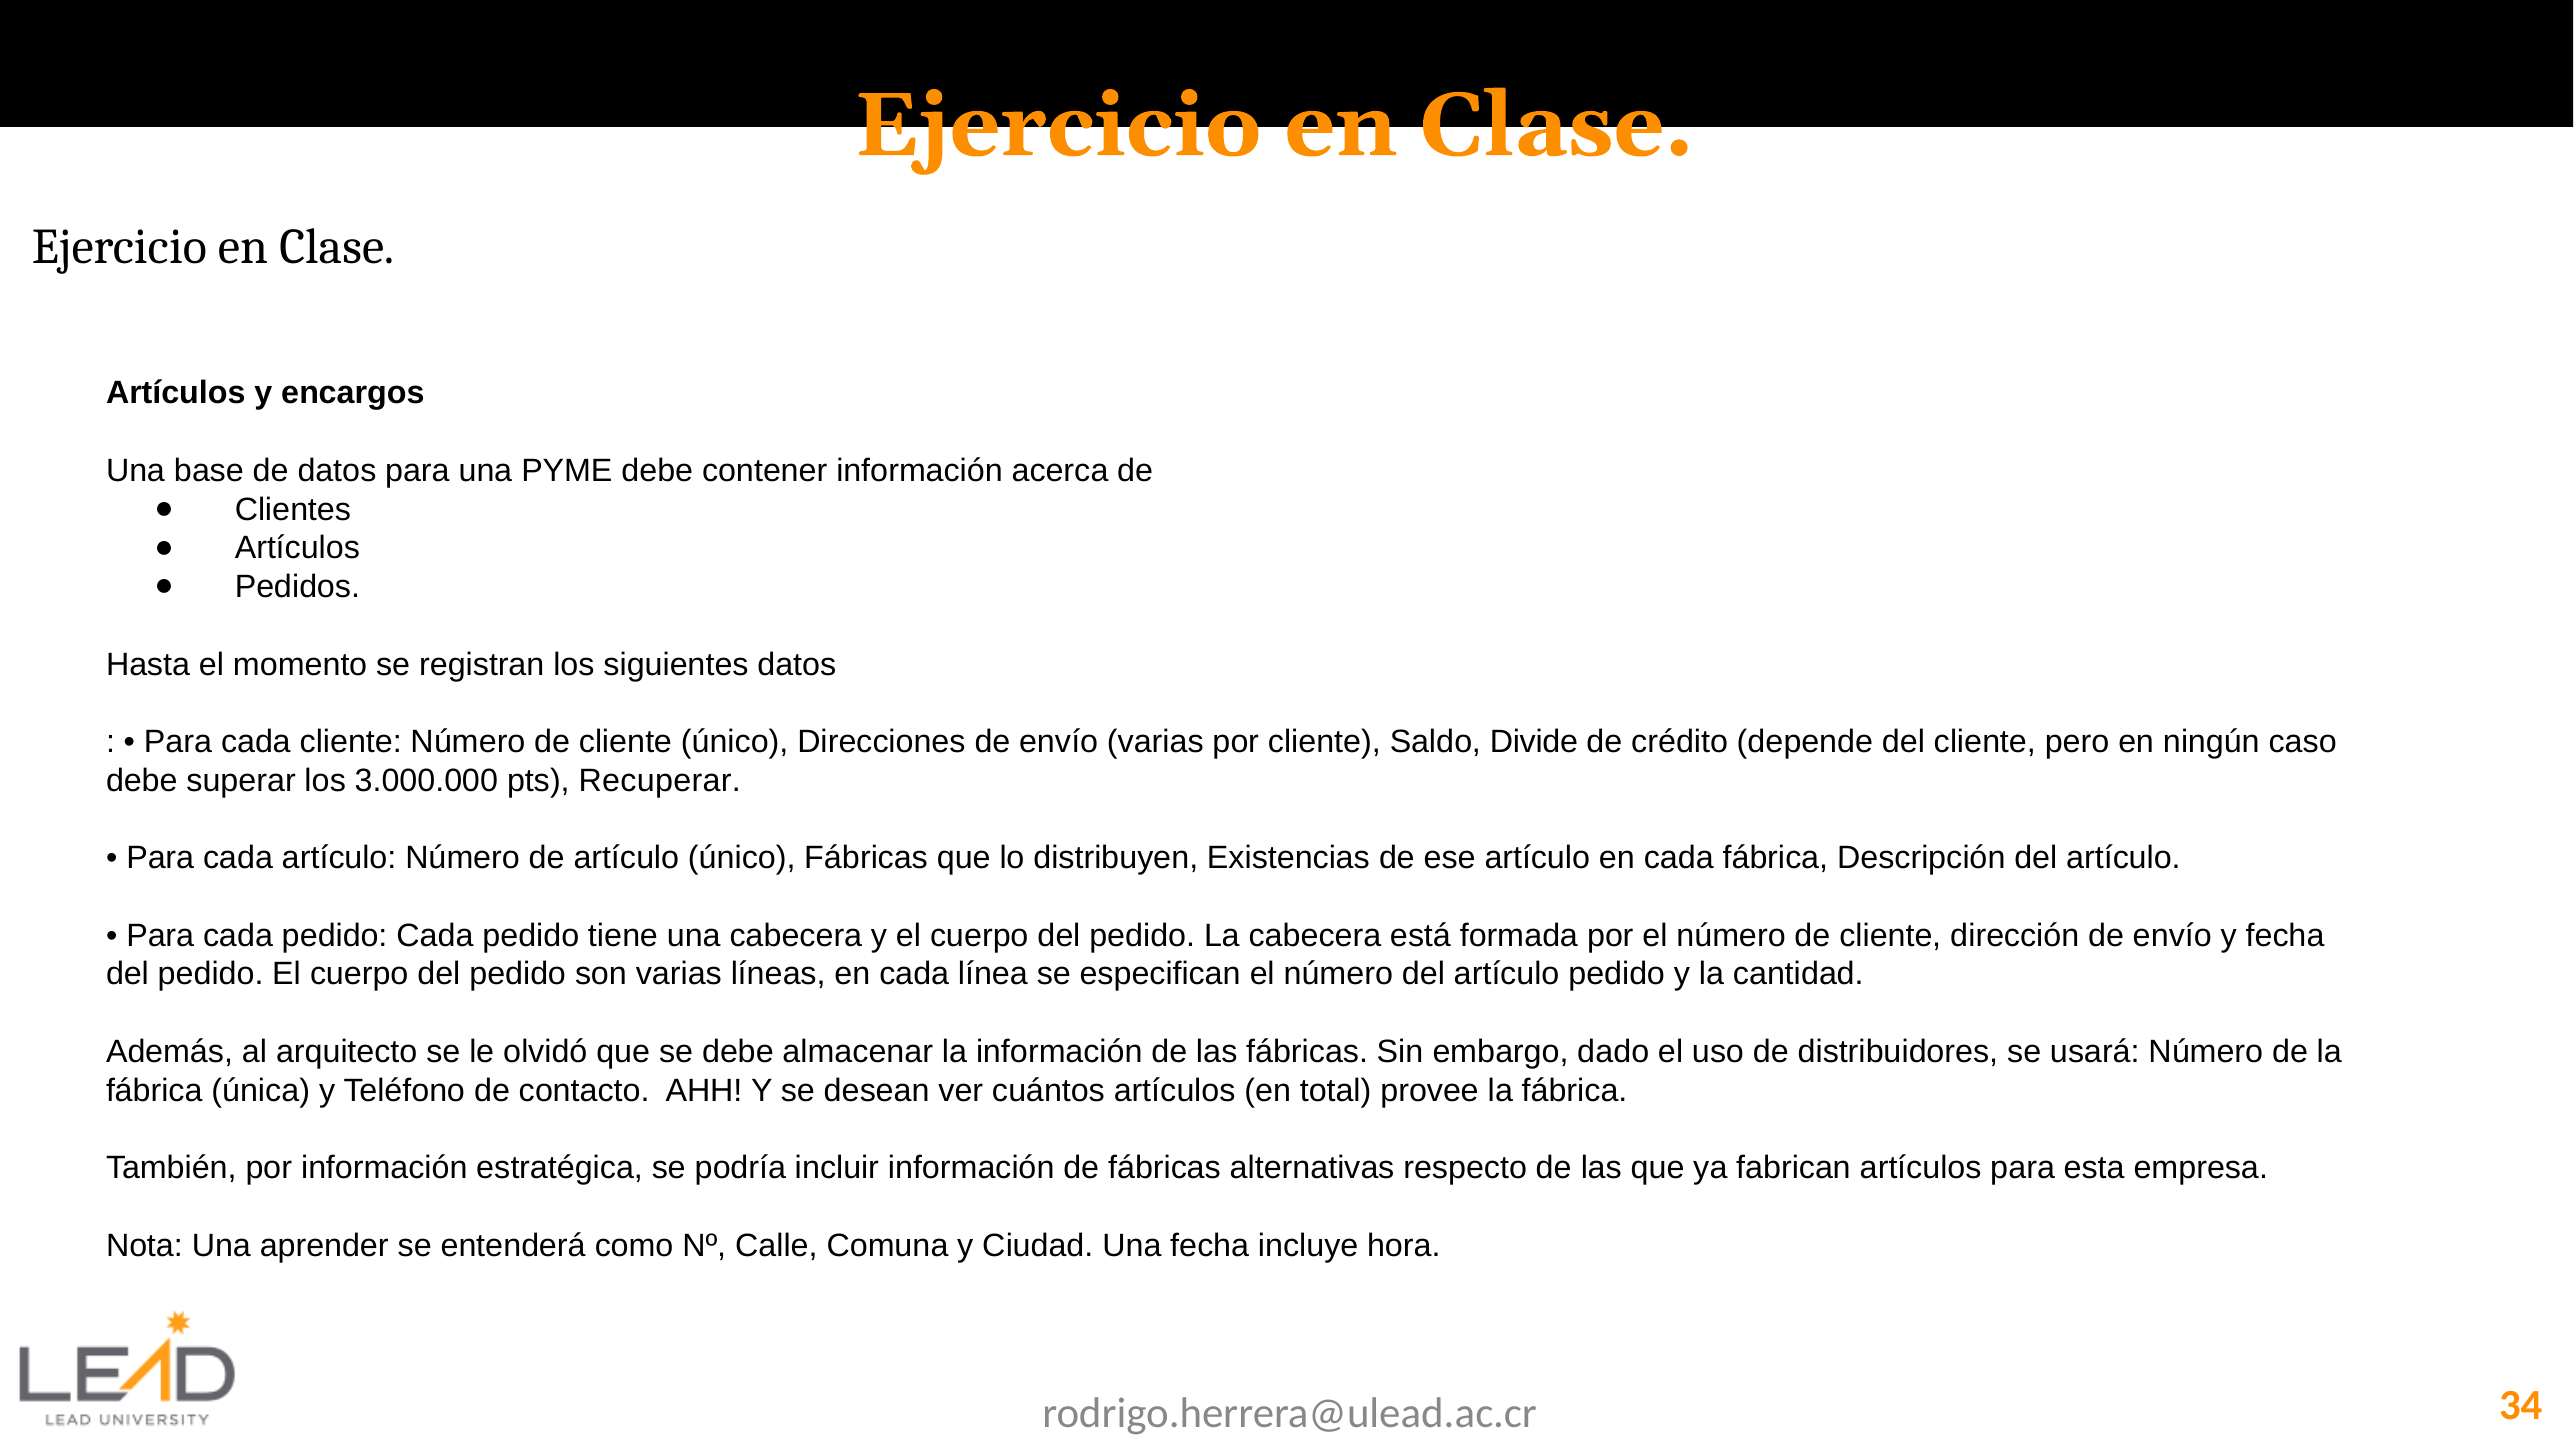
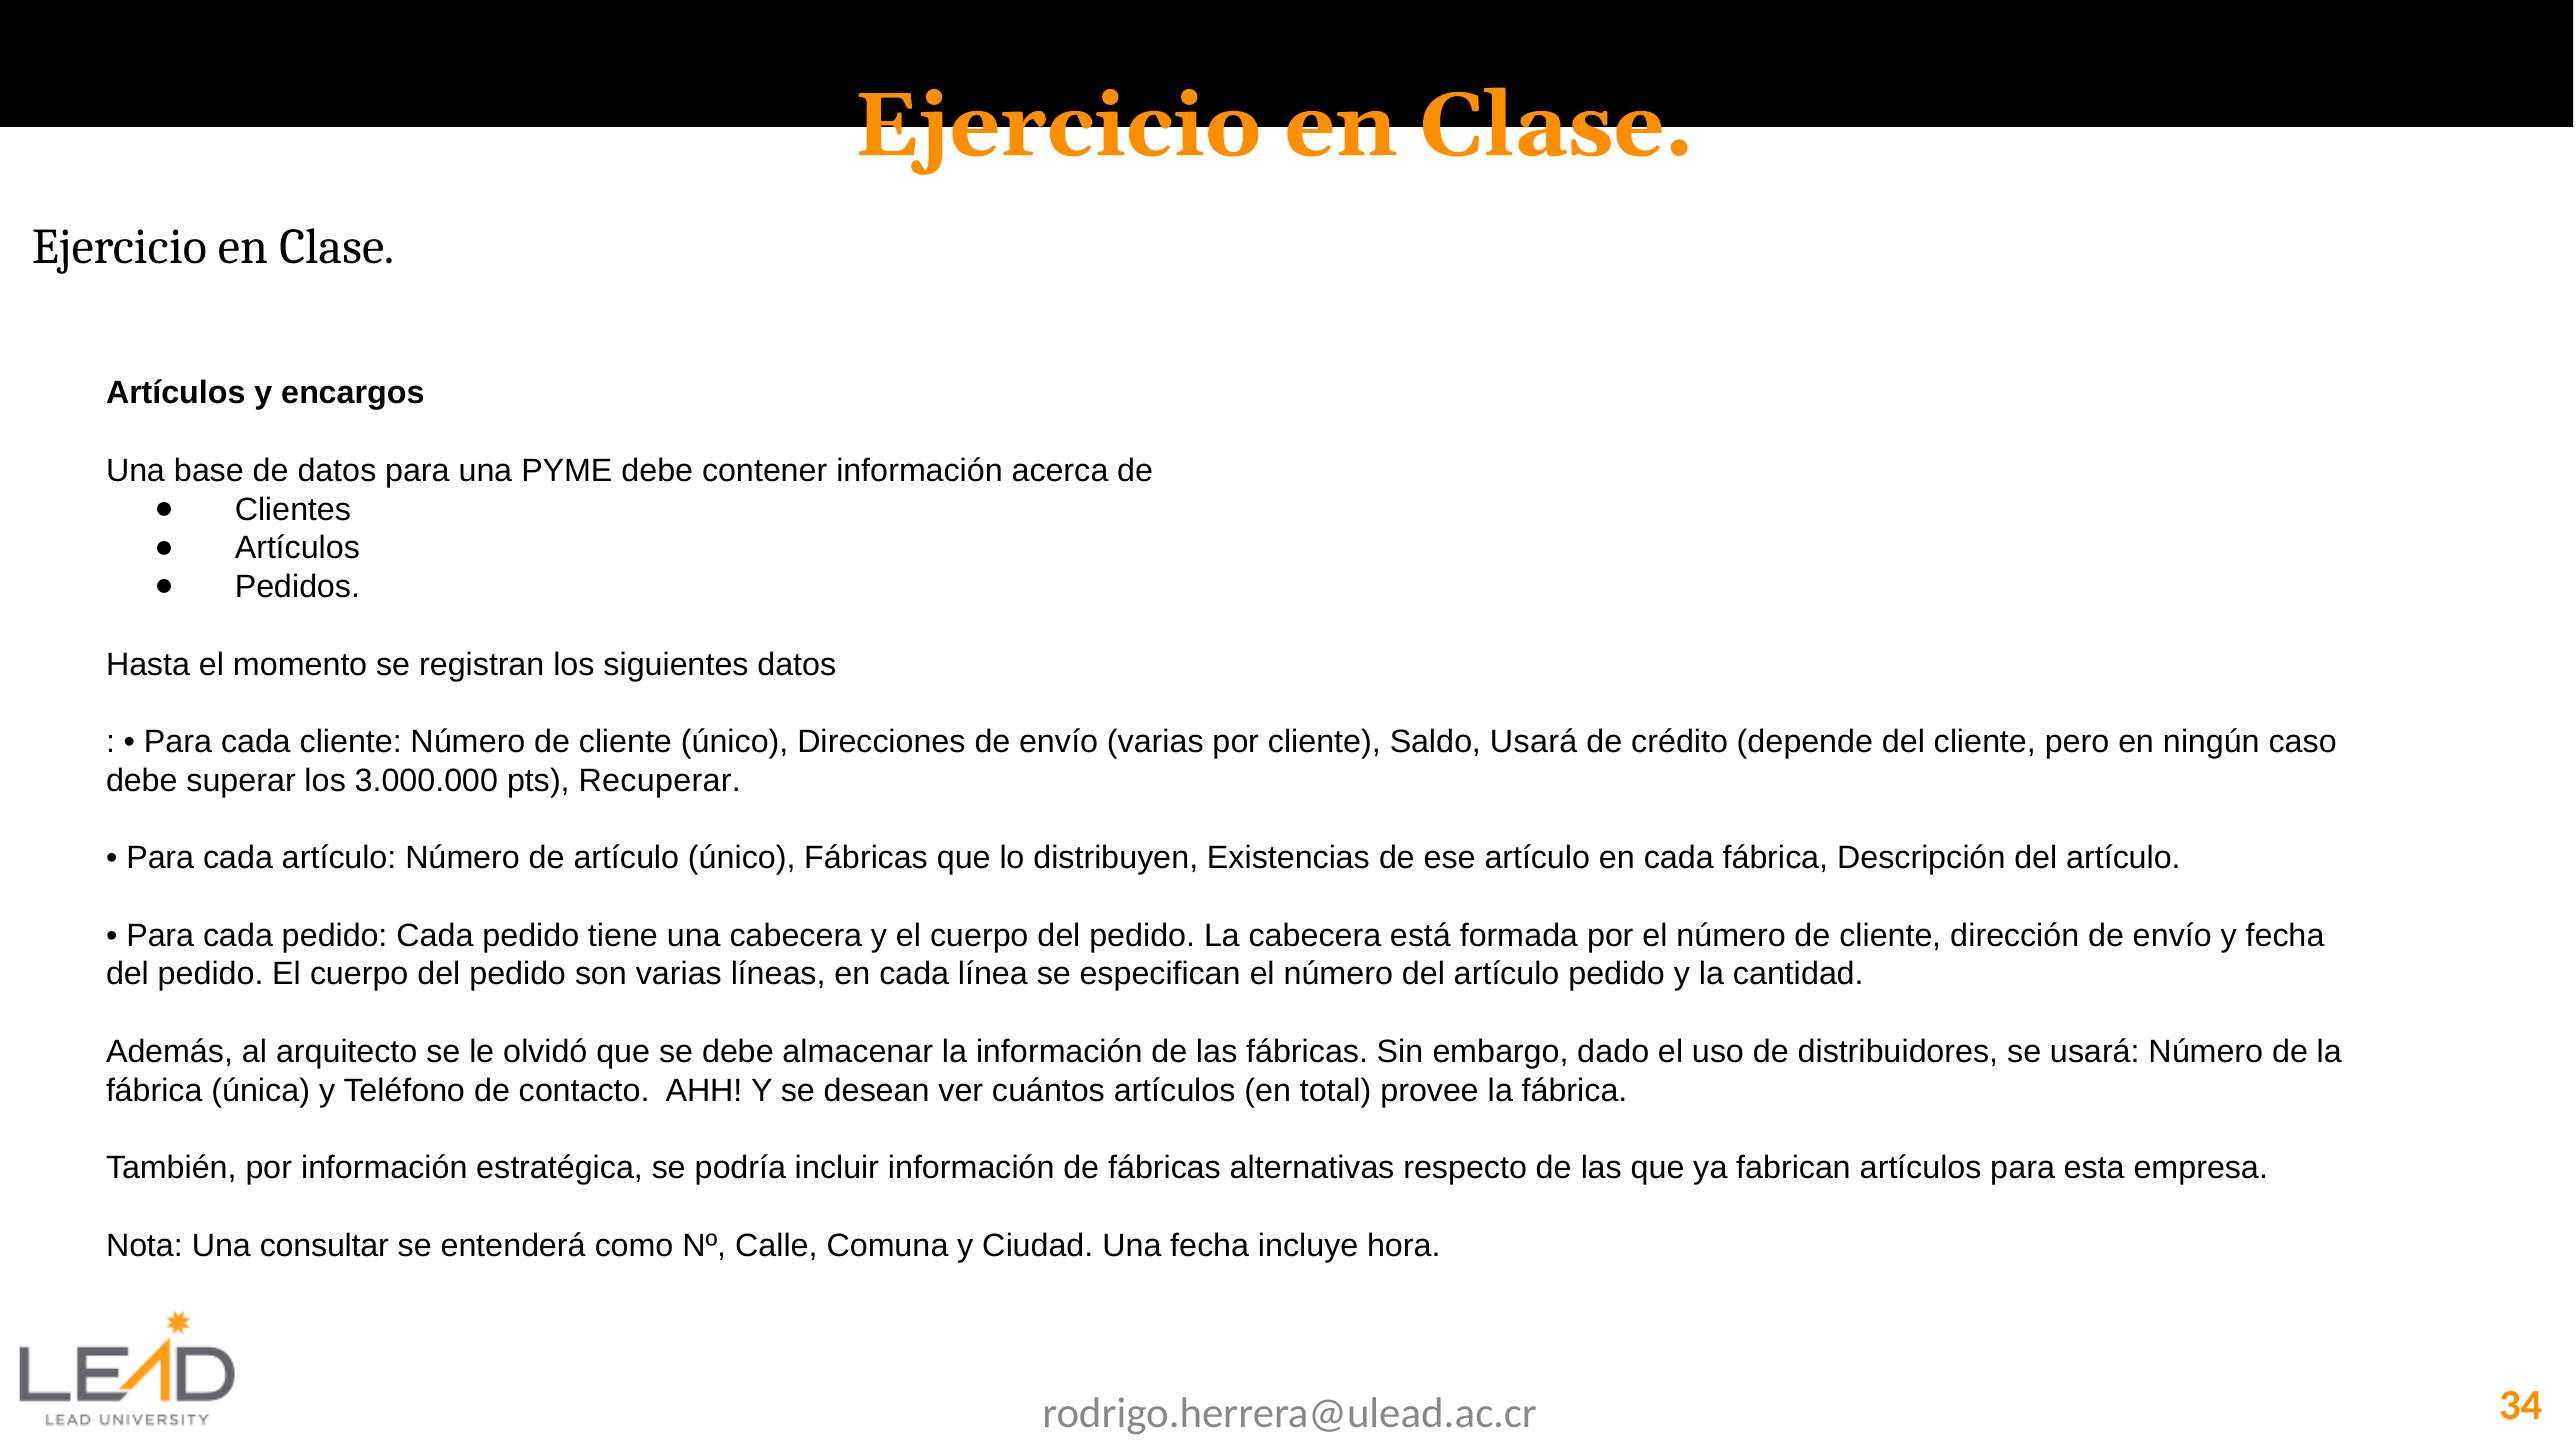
Saldo Divide: Divide -> Usará (1534, 742)
aprender: aprender -> consultar (324, 1246)
